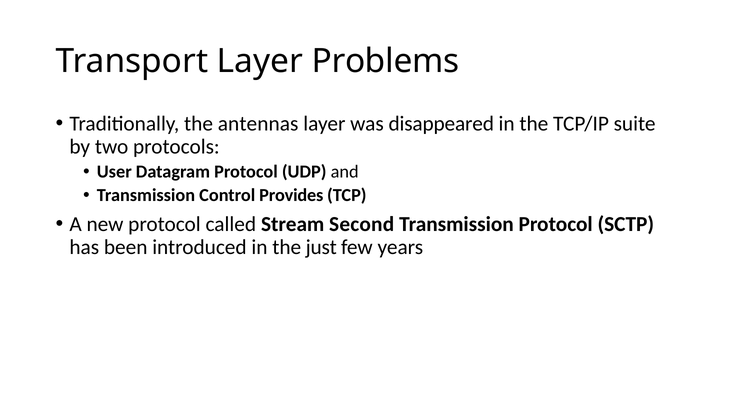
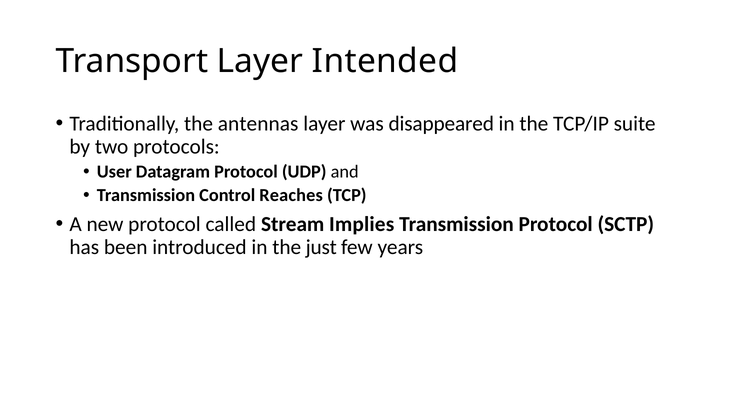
Problems: Problems -> Intended (385, 61)
Provides: Provides -> Reaches (291, 195)
Second: Second -> Implies (362, 224)
